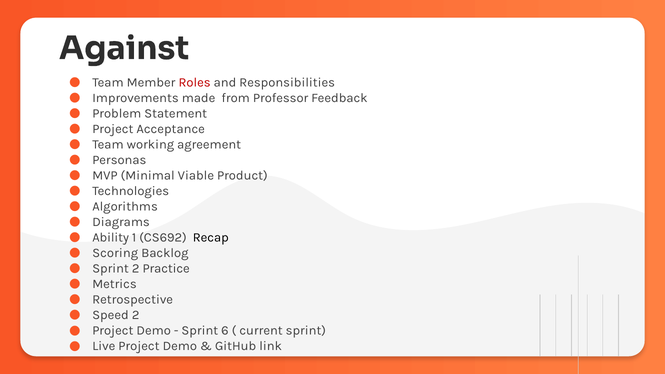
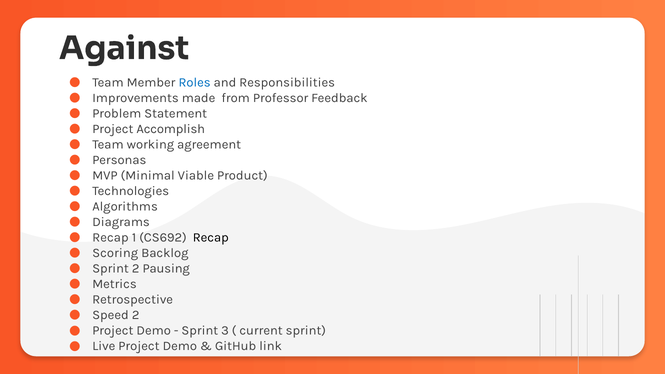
Roles colour: red -> blue (195, 82)
Acceptance: Acceptance -> Accomplish (171, 129)
Ability: Ability -> Recap (110, 238)
Practice: Practice -> Pausing (166, 269)
6: 6 -> 3 (225, 331)
